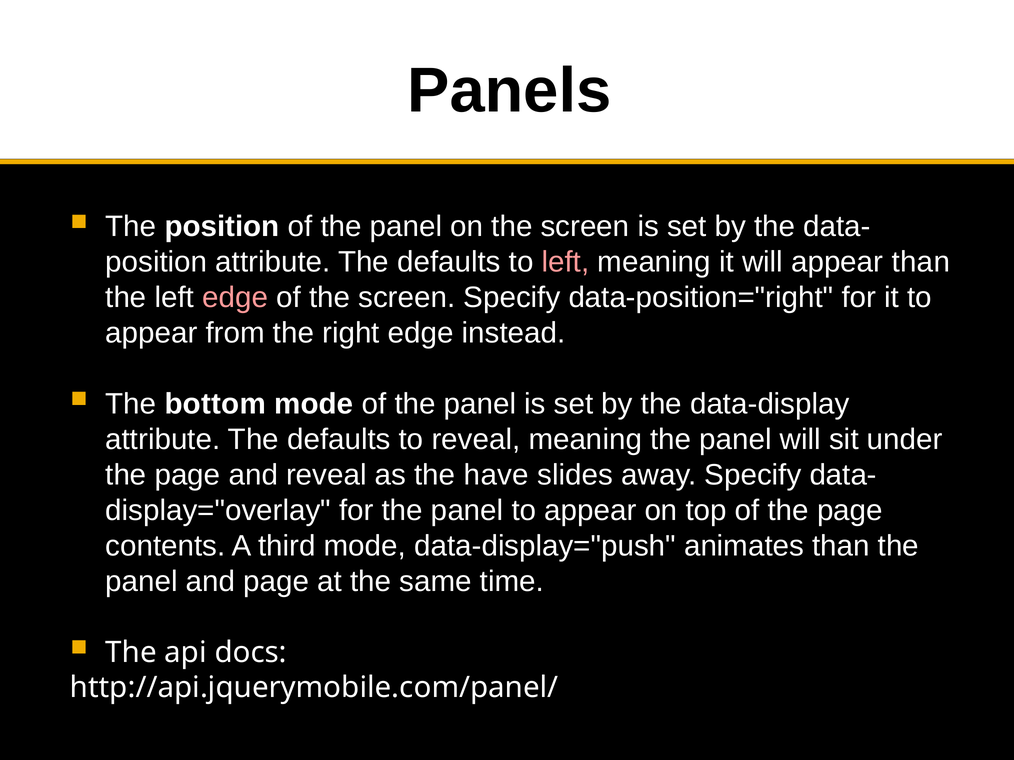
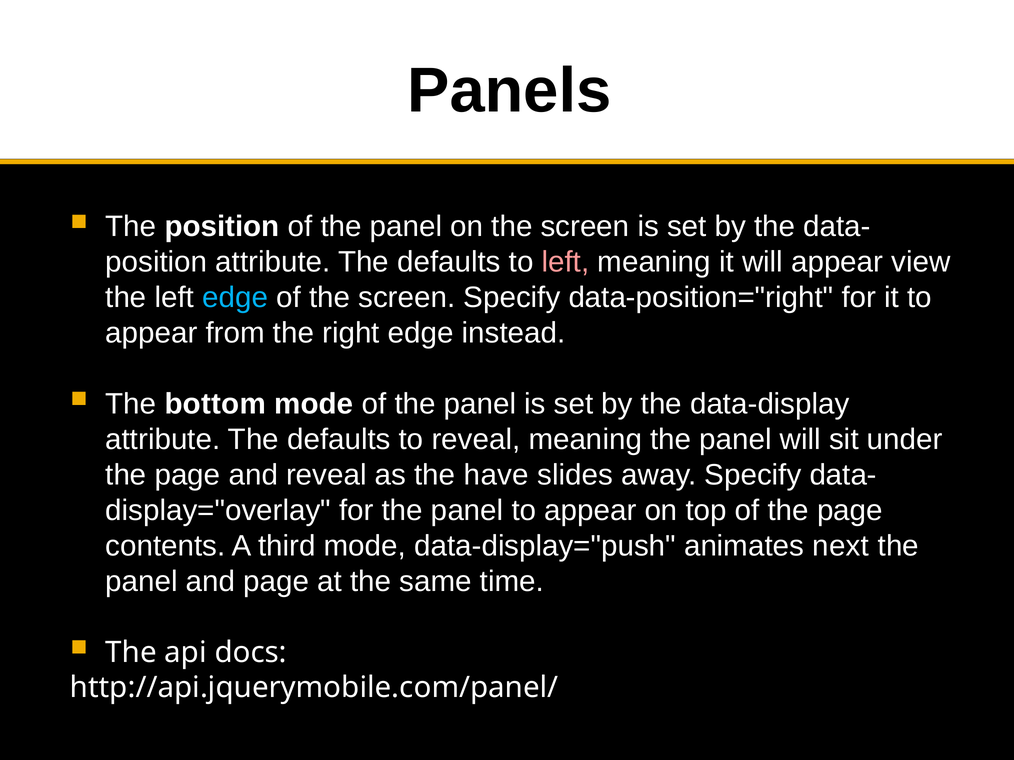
appear than: than -> view (921, 262)
edge colour: pink -> light blue (235, 298)
animates than: than -> next (841, 546)
